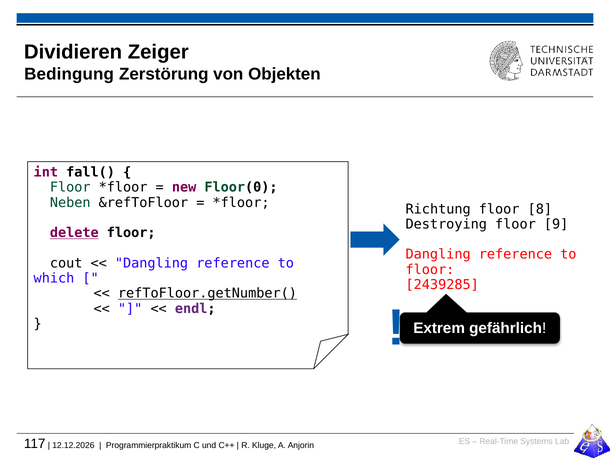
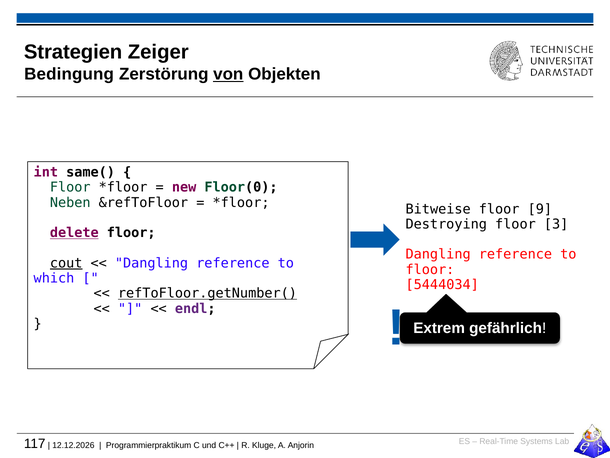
Dividieren: Dividieren -> Strategien (73, 52)
von underline: none -> present (228, 74)
fall(: fall( -> same( (91, 172)
Richtung: Richtung -> Bitweise (438, 209)
8: 8 -> 9 (540, 209)
9: 9 -> 3 (556, 224)
cout underline: none -> present (66, 263)
2439285: 2439285 -> 5444034 (442, 284)
